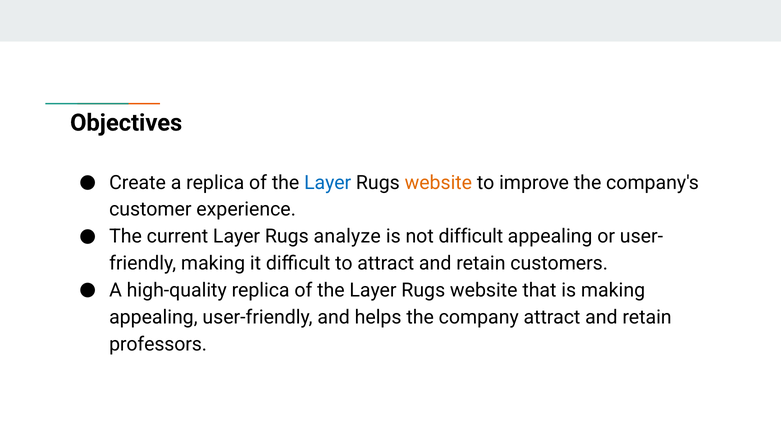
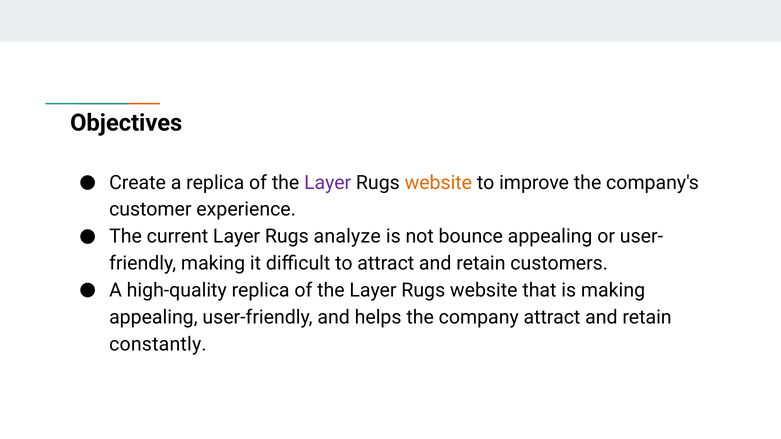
Layer colour: blue -> purple (328, 183)
not difficult: difficult -> bounce (471, 237)
professors: professors -> constantly (158, 344)
